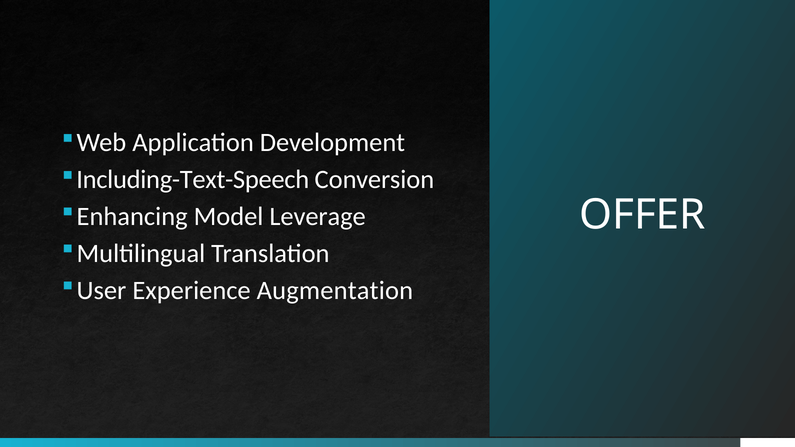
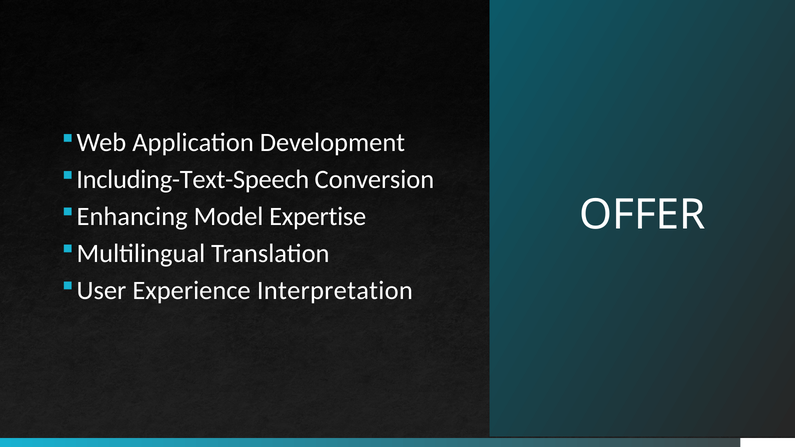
Leverage: Leverage -> Expertise (318, 217)
Augmentation: Augmentation -> Interpretation (335, 291)
